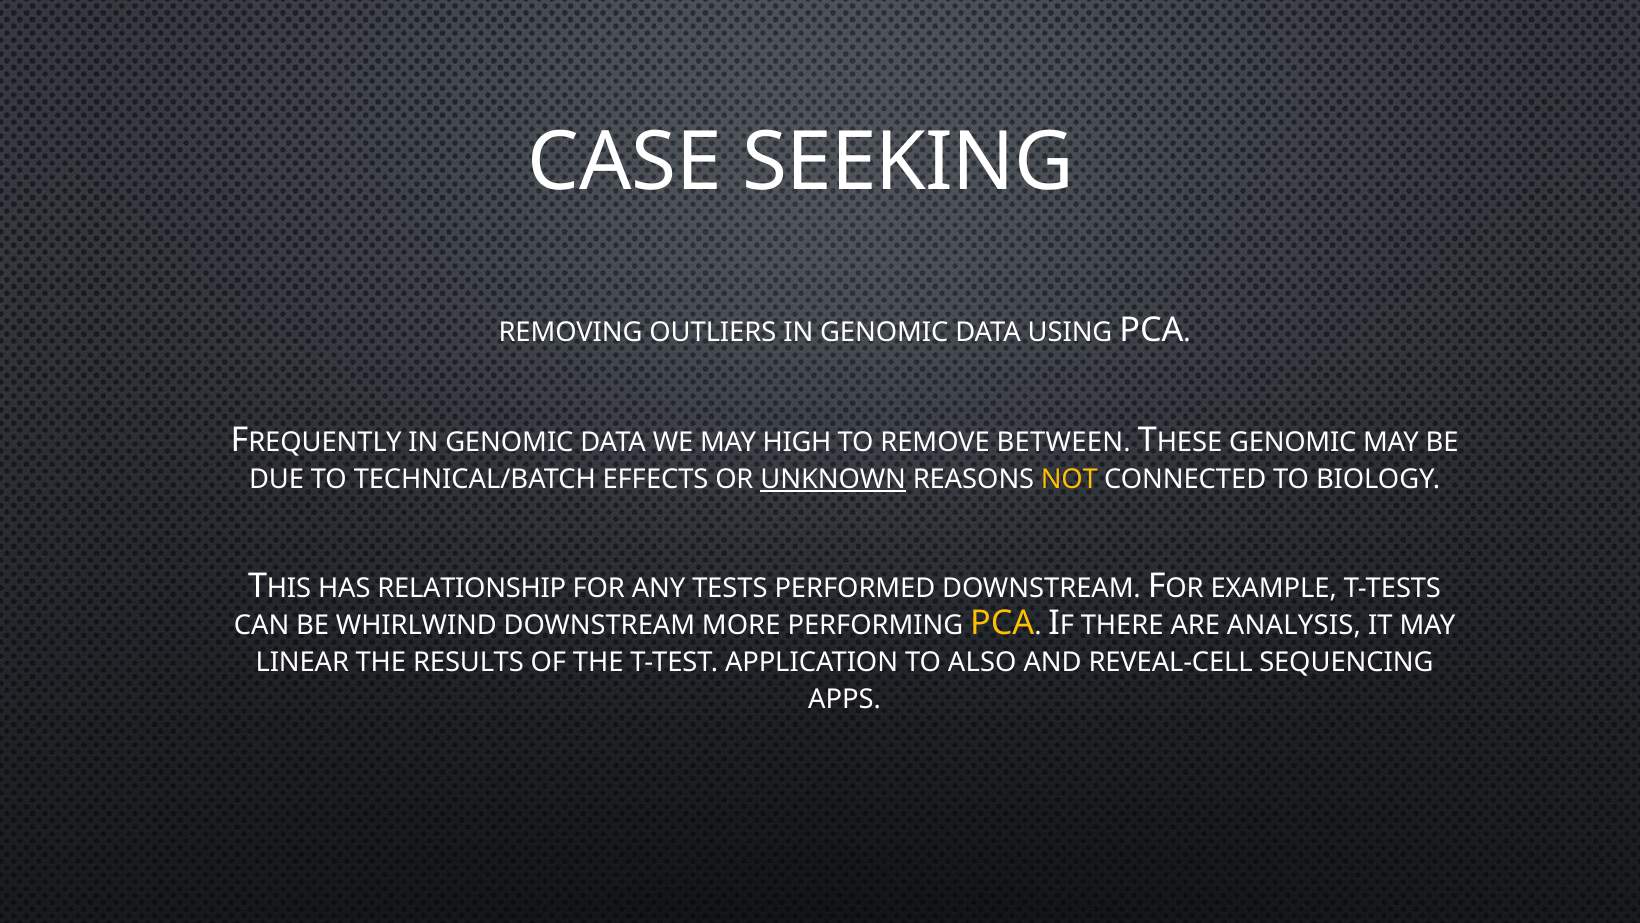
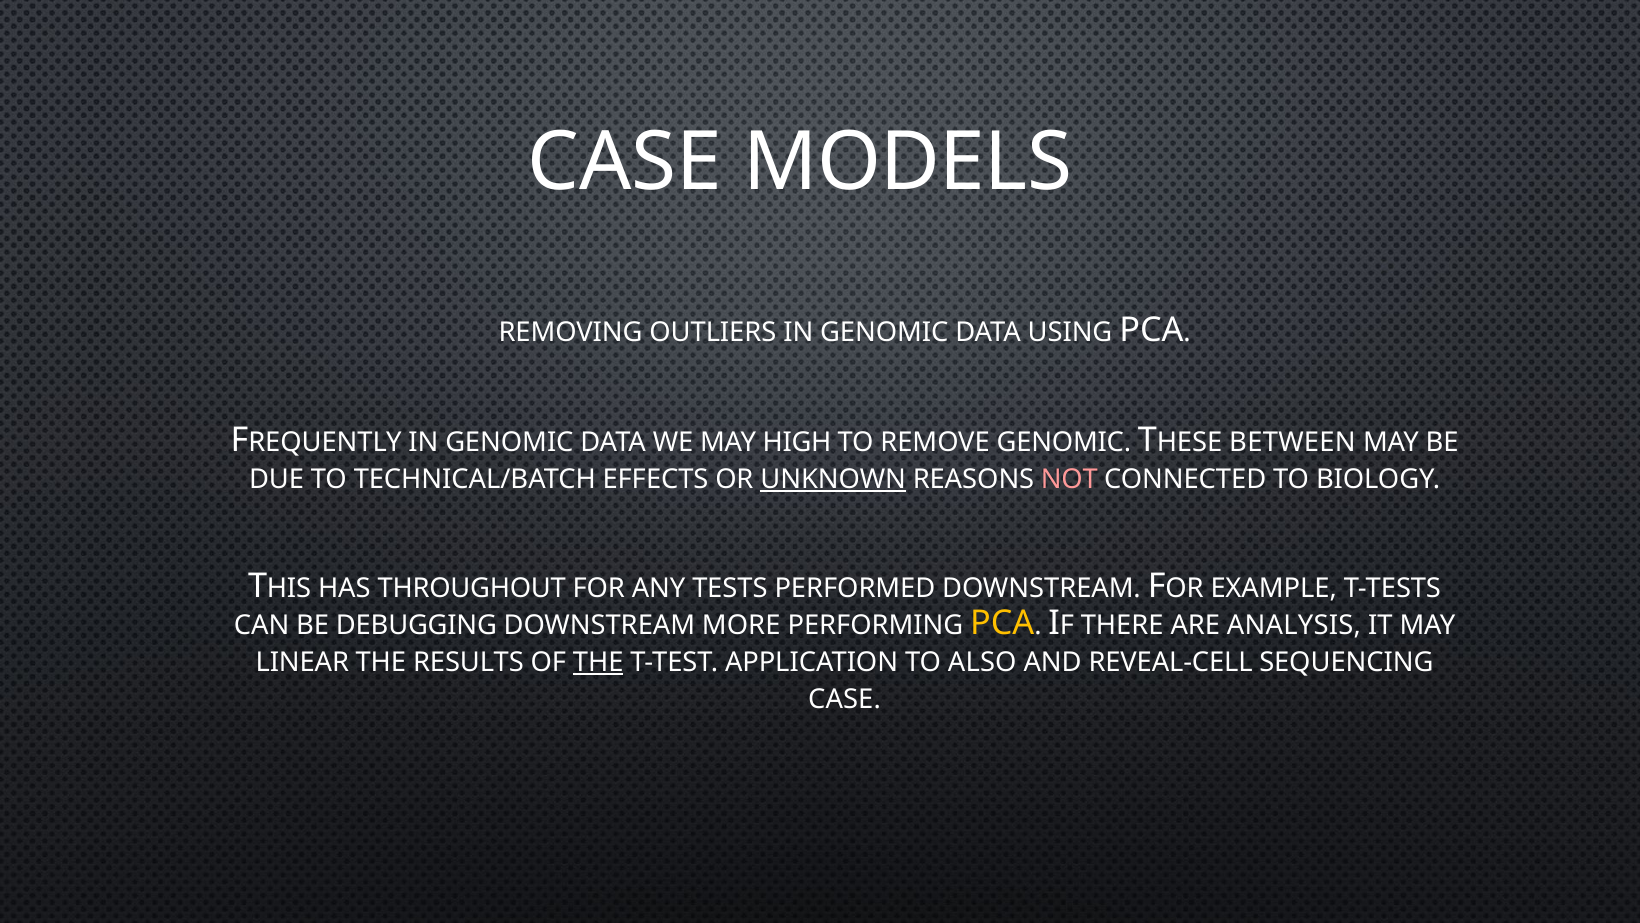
SEEKING: SEEKING -> MODELS (908, 162)
REMOVE BETWEEN: BETWEEN -> GENOMIC (1064, 442)
GENOMIC: GENOMIC -> BETWEEN (1292, 442)
NOT colour: yellow -> pink (1069, 479)
RELATIONSHIP: RELATIONSHIP -> THROUGHOUT (472, 588)
WHIRLWIND: WHIRLWIND -> DEBUGGING (416, 625)
THE underline: none -> present (598, 662)
APPS: APPS -> CASE (845, 699)
